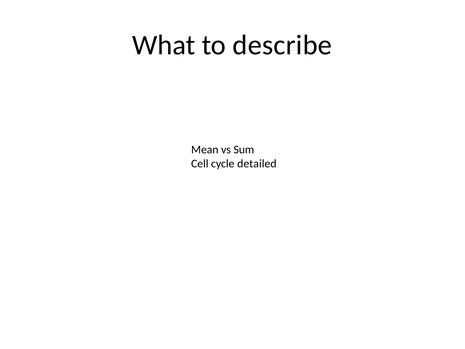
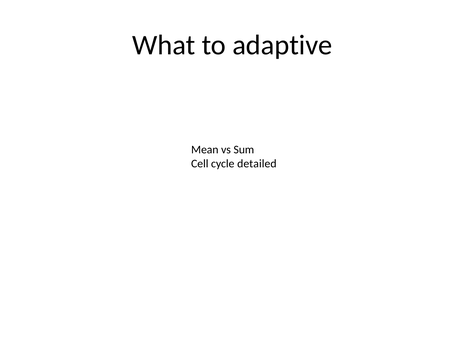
describe: describe -> adaptive (282, 45)
